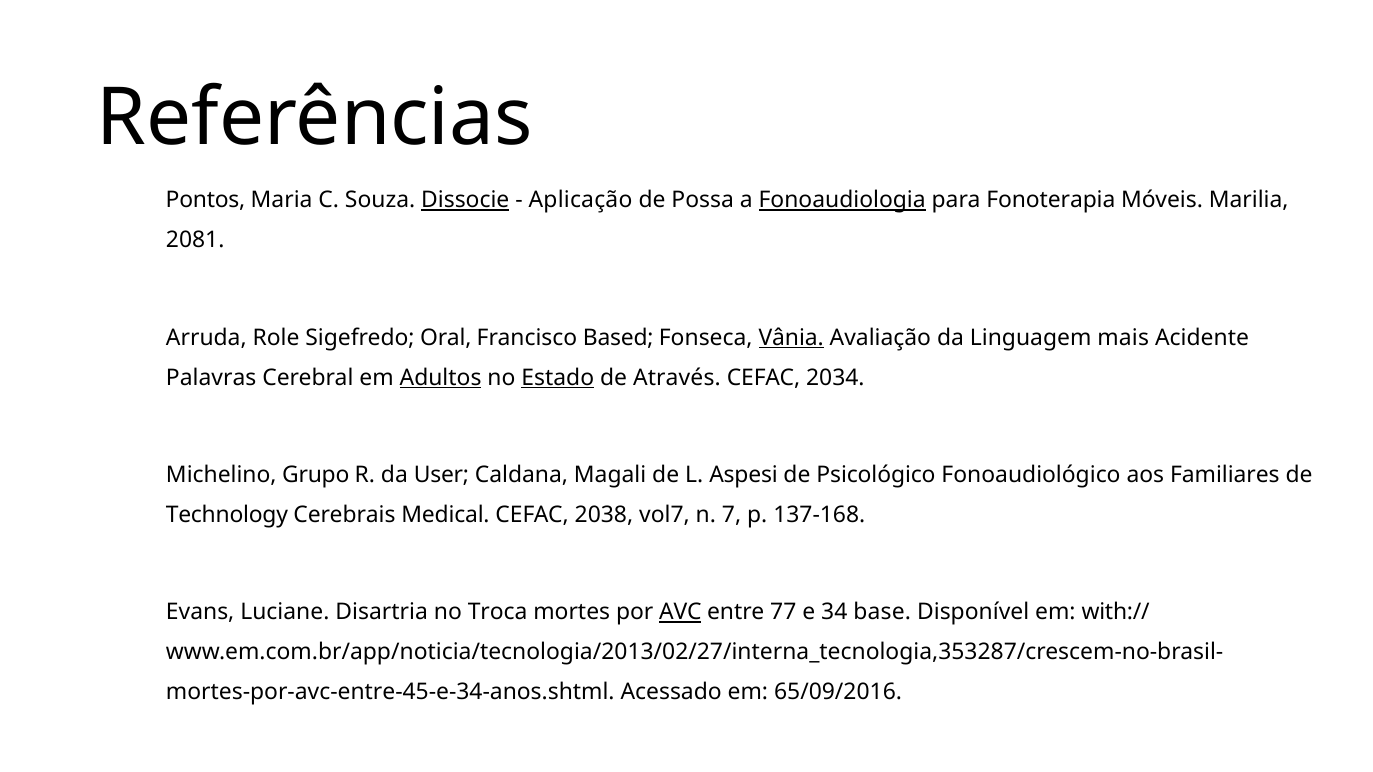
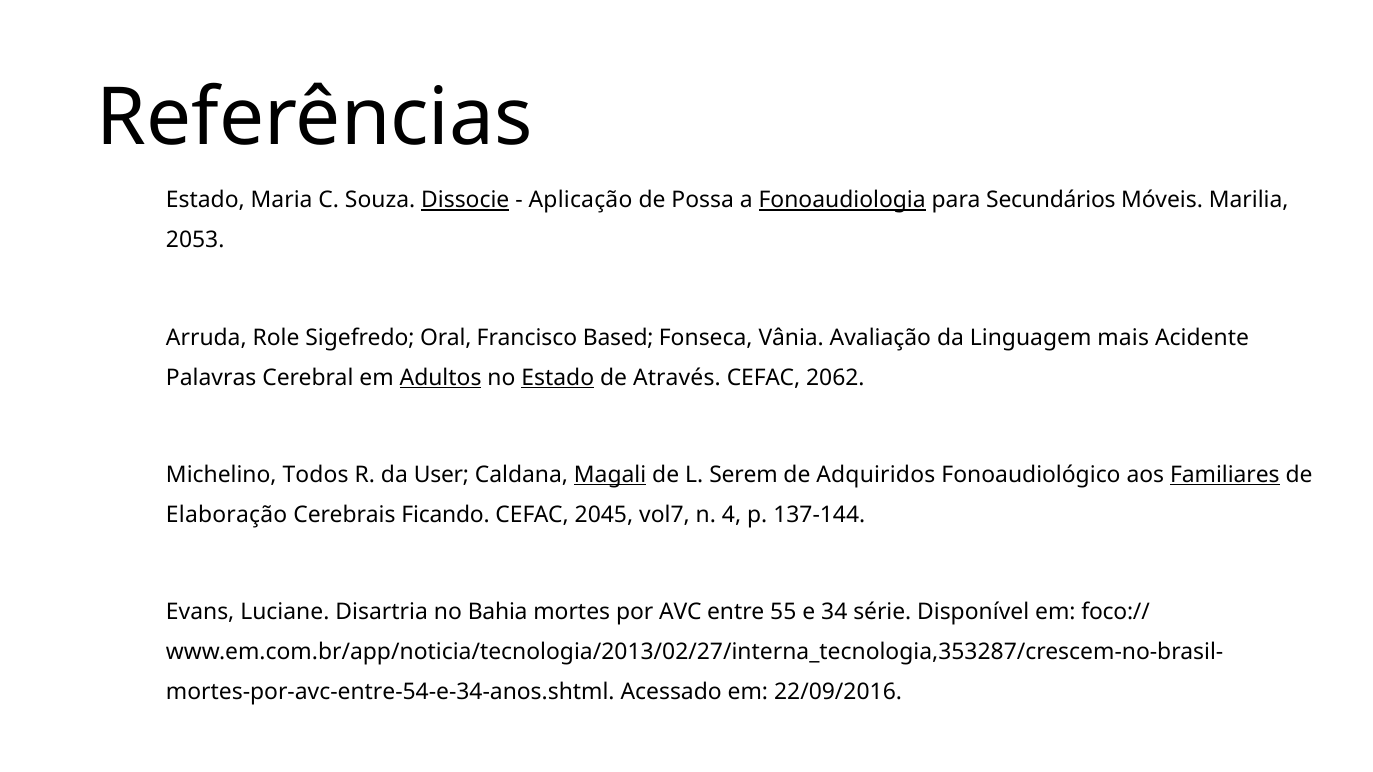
Pontos: Pontos -> Estado (205, 200)
Fonoterapia: Fonoterapia -> Secundários (1051, 200)
2081: 2081 -> 2053 (195, 240)
Vânia underline: present -> none (791, 338)
2034: 2034 -> 2062 (835, 378)
Grupo: Grupo -> Todos (316, 475)
Magali underline: none -> present (610, 475)
Aspesi: Aspesi -> Serem (743, 475)
Psicológico: Psicológico -> Adquiridos (876, 475)
Familiares underline: none -> present (1225, 475)
Technology: Technology -> Elaboração (227, 515)
Medical: Medical -> Ficando (446, 515)
2038: 2038 -> 2045 (604, 515)
7: 7 -> 4 (732, 515)
137-168: 137-168 -> 137-144 (819, 515)
Troca: Troca -> Bahia (498, 612)
AVC underline: present -> none (680, 612)
77: 77 -> 55 (783, 612)
base: base -> série (882, 612)
with://: with:// -> foco:// (1116, 612)
mortes-por-avc-entre-45-e-34-anos.shtml: mortes-por-avc-entre-45-e-34-anos.shtml -> mortes-por-avc-entre-54-e-34-anos.shtml (390, 692)
65/09/2016: 65/09/2016 -> 22/09/2016 (838, 692)
